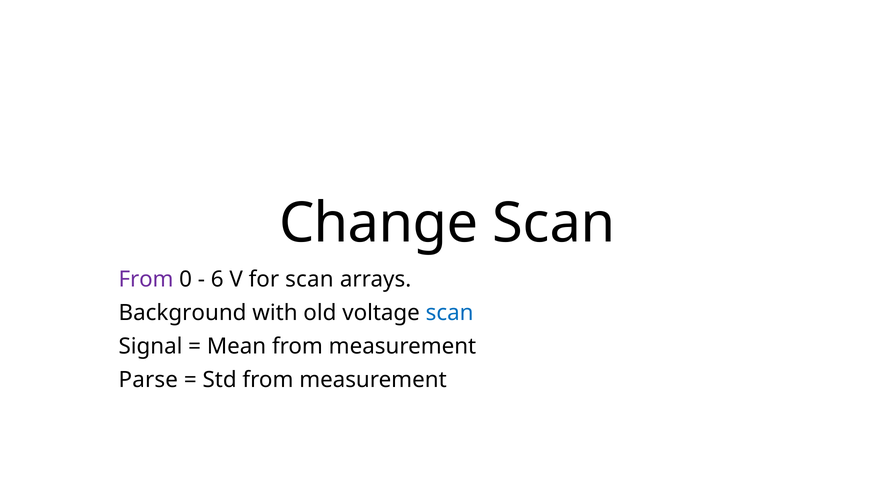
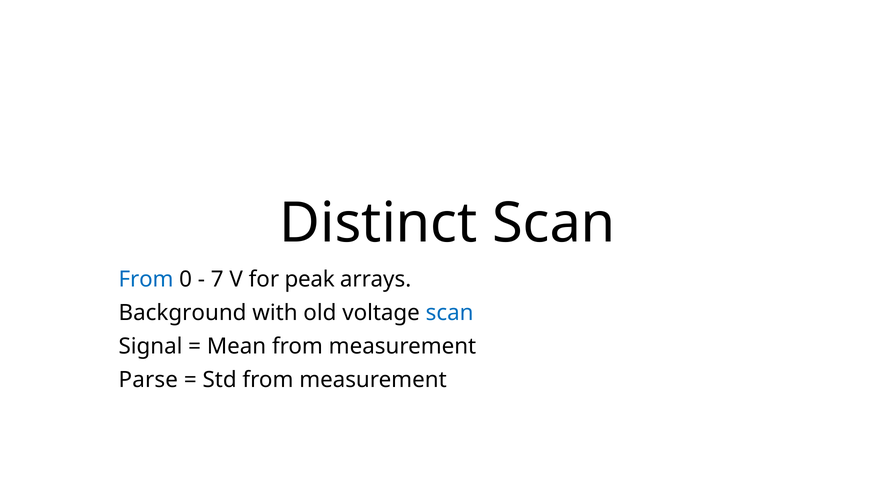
Change: Change -> Distinct (378, 224)
From colour: purple -> blue (146, 280)
6: 6 -> 7 (217, 280)
for scan: scan -> peak (310, 280)
